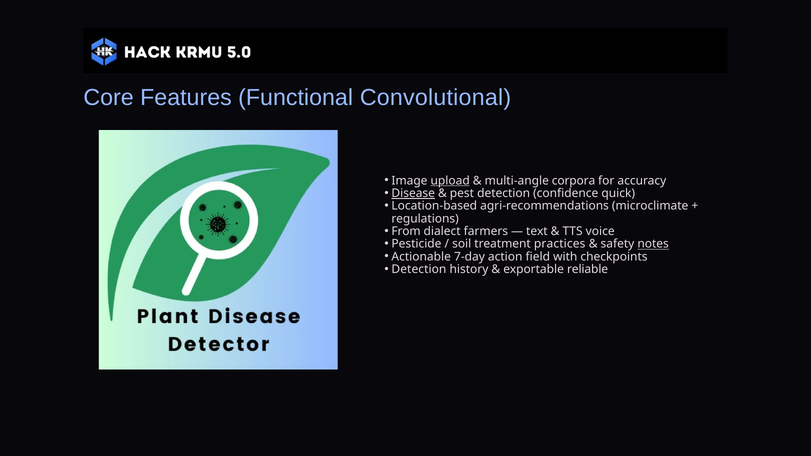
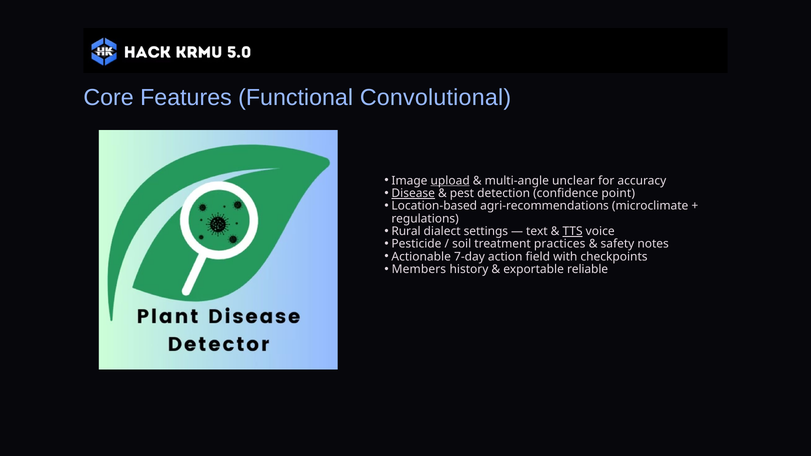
corpora: corpora -> unclear (573, 181)
quick: quick -> point (618, 193)
From: From -> Rural (406, 231)
farmers: farmers -> settings (486, 231)
TTS underline: none -> present (573, 231)
notes underline: present -> none (653, 244)
Detection: Detection -> Members (419, 269)
